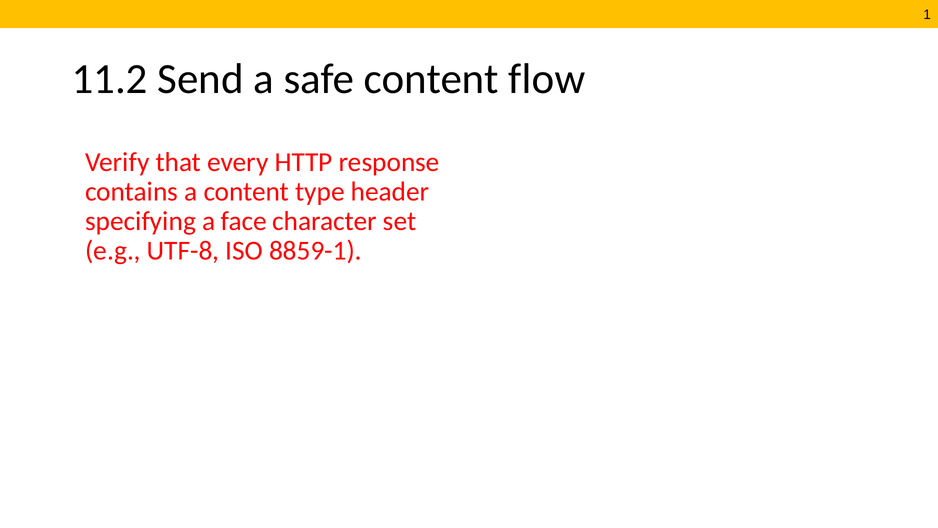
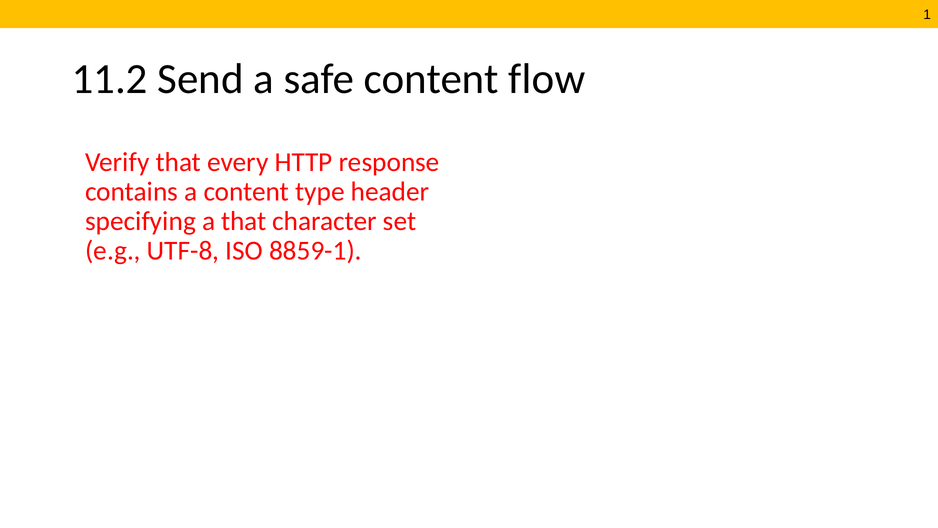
a face: face -> that (244, 221)
